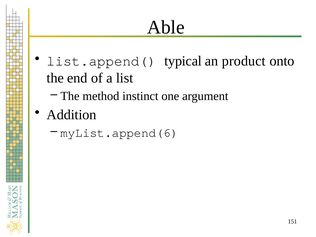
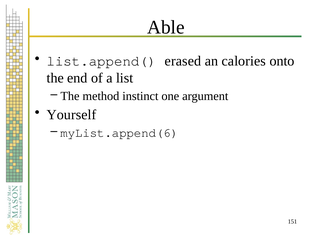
typical: typical -> erased (183, 61)
product: product -> calories (244, 61)
Addition: Addition -> Yourself (72, 115)
